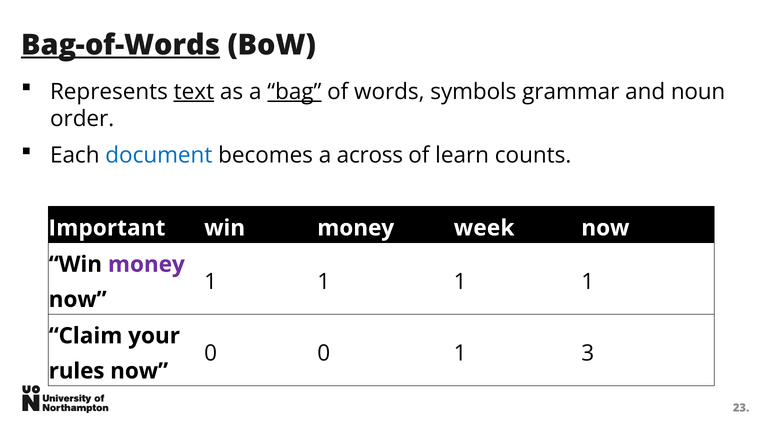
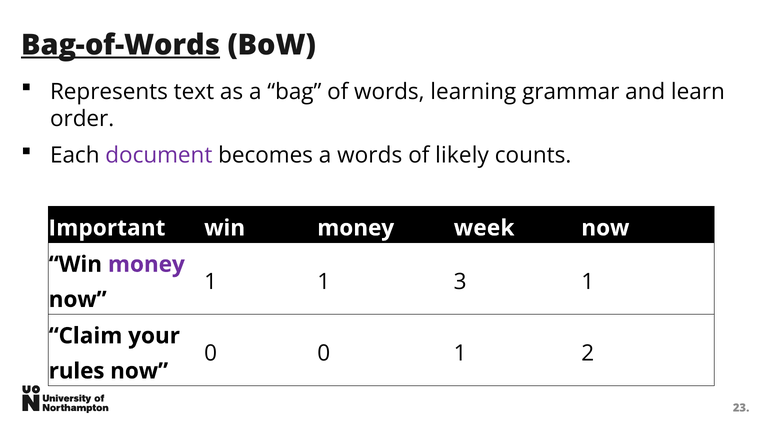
text underline: present -> none (194, 92)
bag underline: present -> none (294, 92)
symbols: symbols -> learning (473, 92)
noun: noun -> learn (698, 92)
document colour: blue -> purple (159, 155)
a across: across -> words (370, 155)
learn: learn -> likely (462, 155)
1: 1 -> 3 (460, 282)
3: 3 -> 2 (588, 354)
